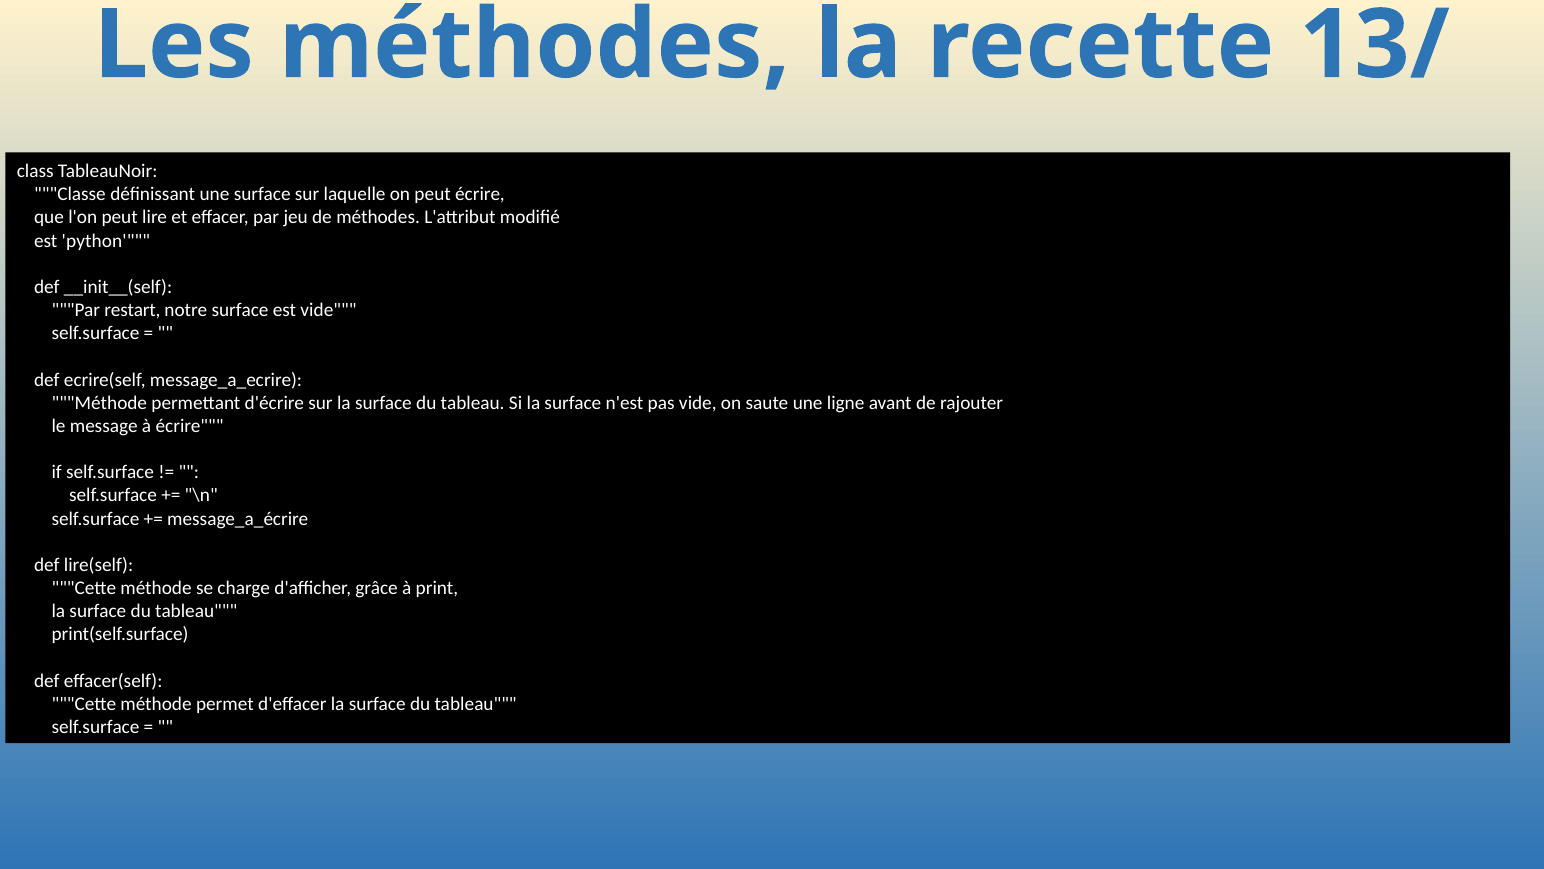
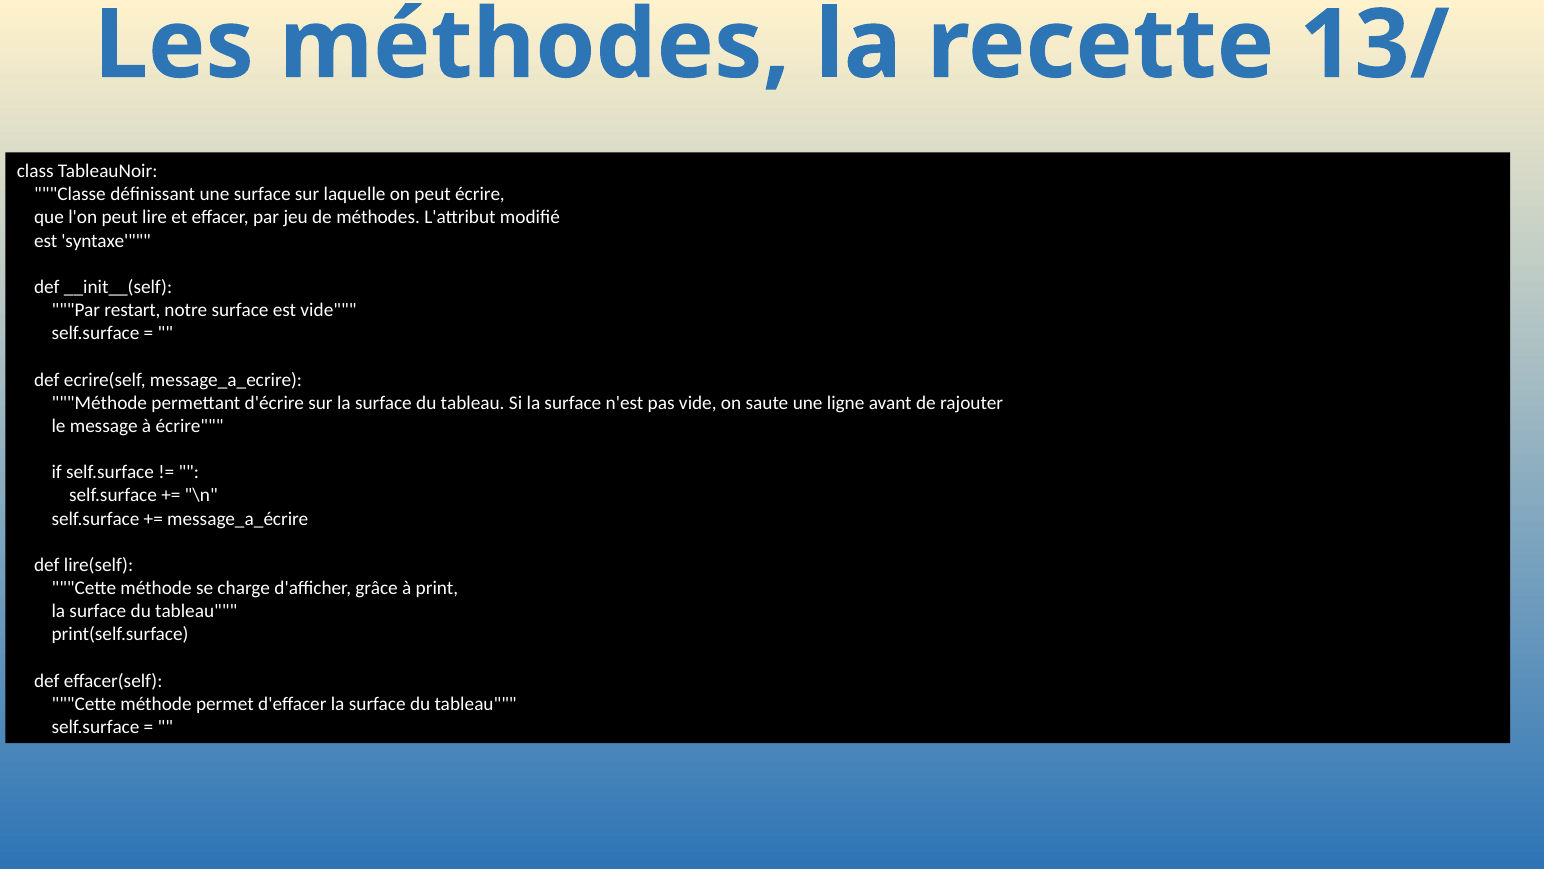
python: python -> syntaxe (106, 241)
